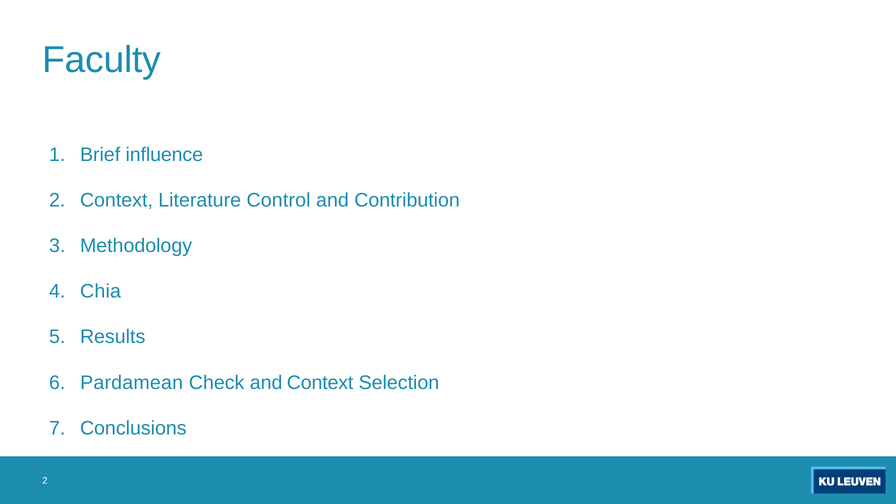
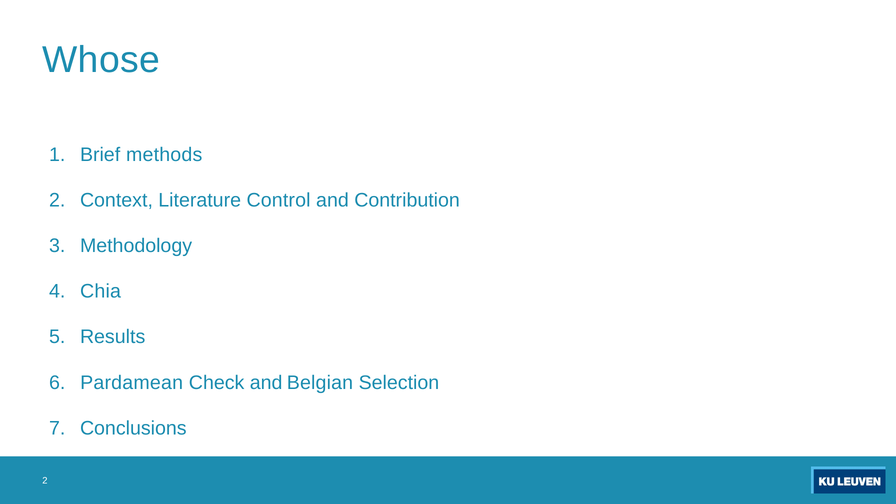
Faculty: Faculty -> Whose (101, 60)
influence: influence -> methods (164, 155)
and Context: Context -> Belgian (320, 383)
